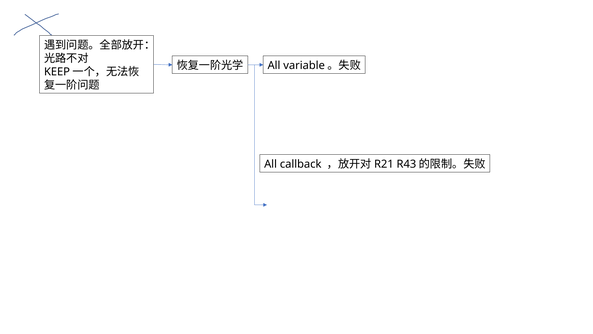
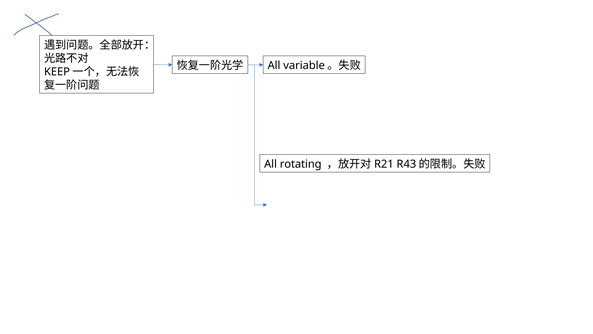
callback: callback -> rotating (301, 164)
